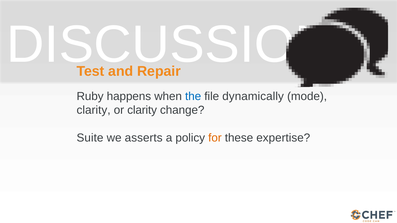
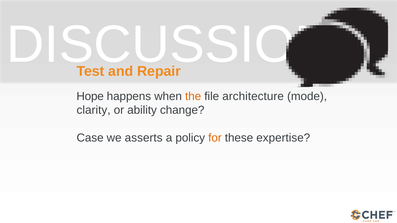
Ruby: Ruby -> Hope (90, 96)
the colour: blue -> orange (193, 96)
dynamically: dynamically -> architecture (253, 96)
or clarity: clarity -> ability (142, 110)
Suite: Suite -> Case (90, 138)
